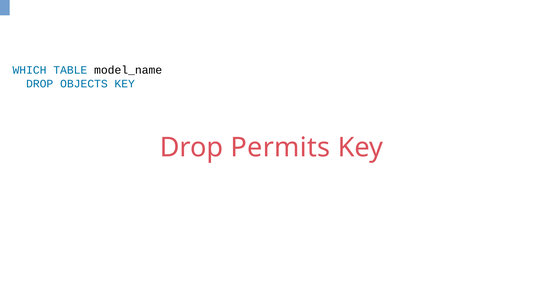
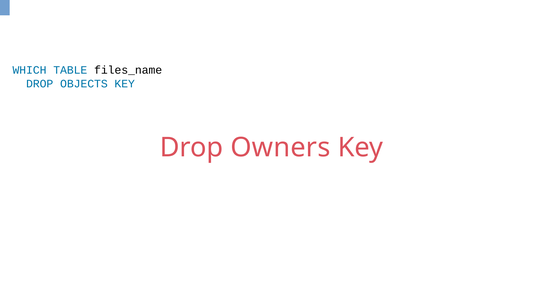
model_name: model_name -> files_name (128, 70)
Permits: Permits -> Owners (280, 147)
